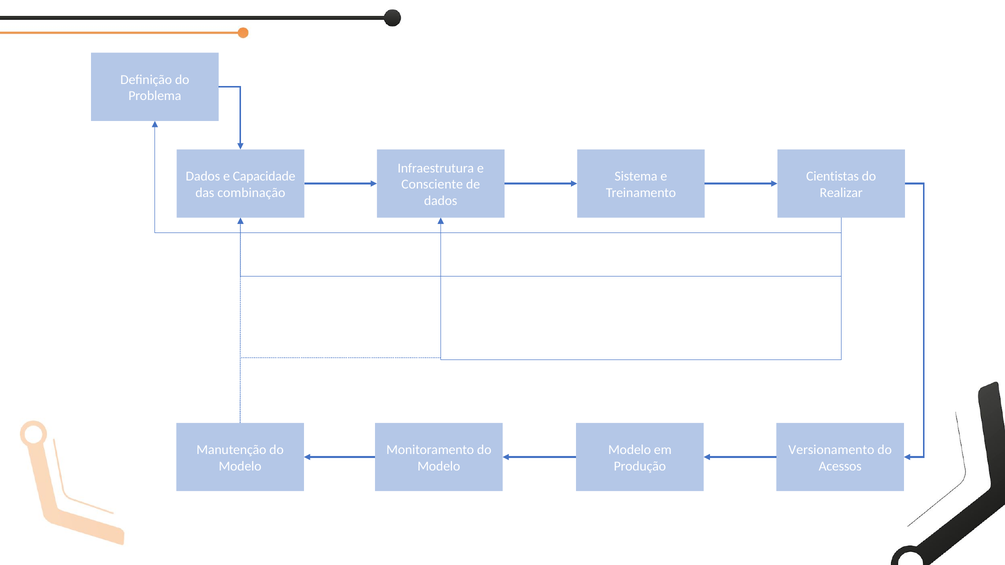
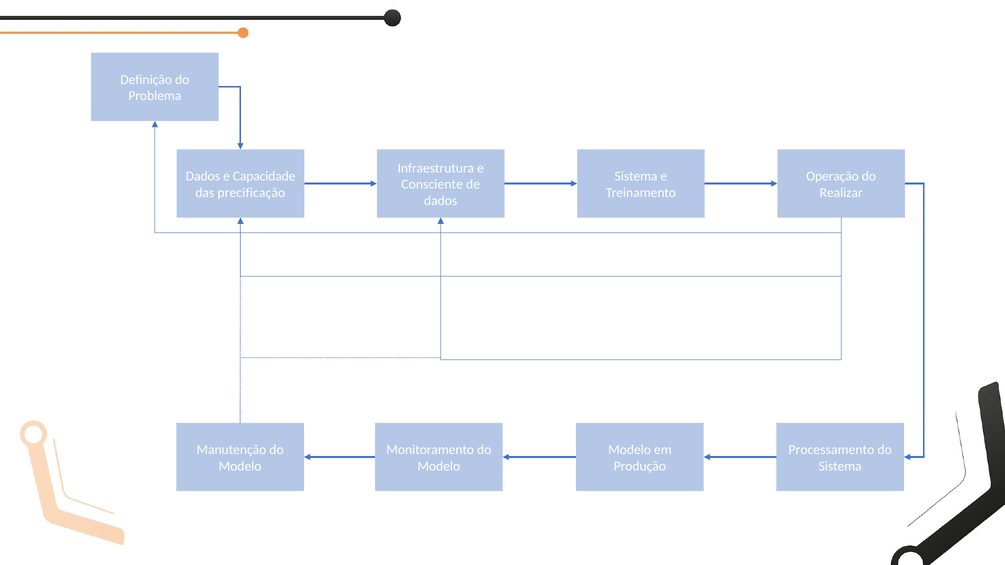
Cientistas: Cientistas -> Operação (833, 176)
combinação: combinação -> precificação (251, 193)
Versionamento: Versionamento -> Processamento (831, 450)
Acessos: Acessos -> Sistema (840, 466)
